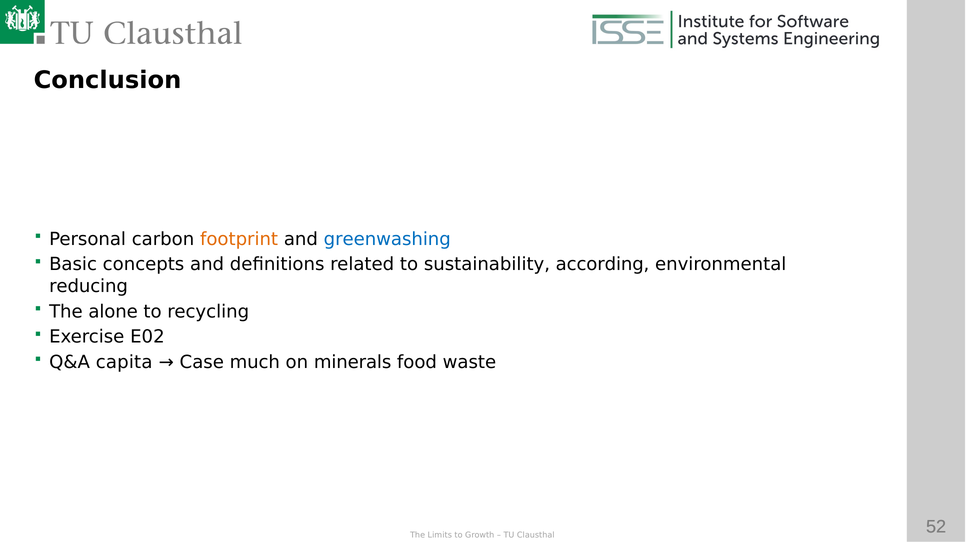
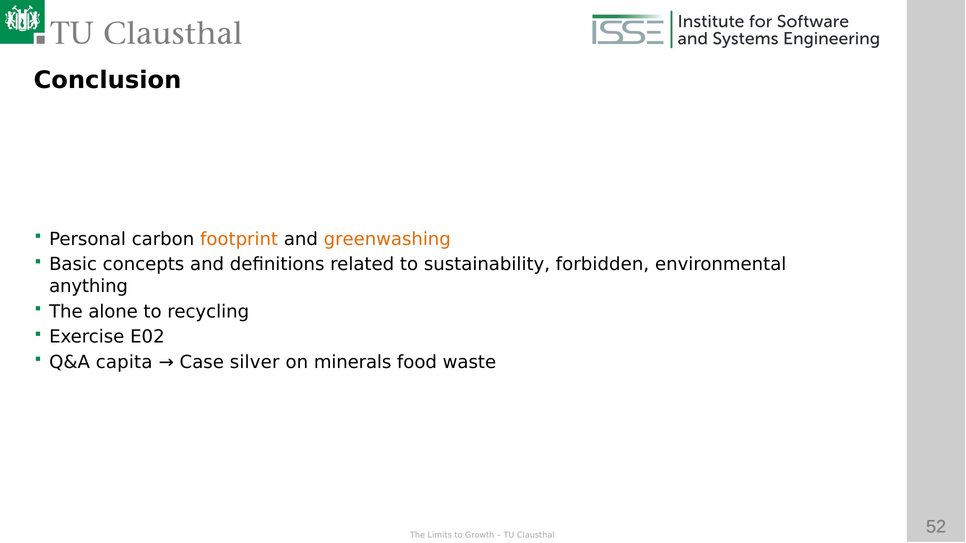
greenwashing colour: blue -> orange (387, 239)
according: according -> forbidden (602, 265)
reducing: reducing -> anything (89, 286)
much: much -> silver (255, 362)
